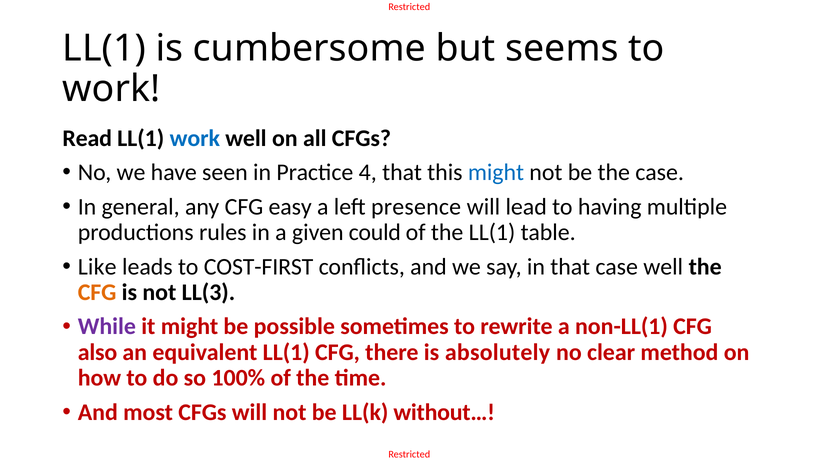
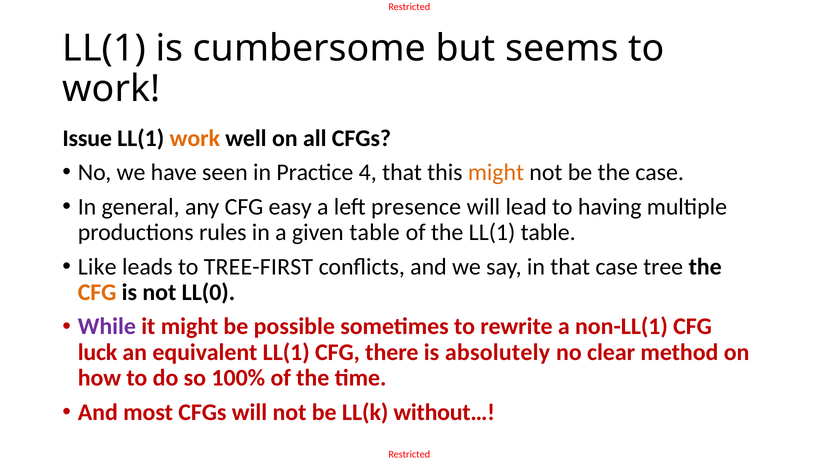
Read: Read -> Issue (87, 138)
work colour: blue -> orange (195, 138)
might colour: blue -> orange (496, 173)
given could: could -> table (375, 233)
COST-FIRST: COST-FIRST -> TREE-FIRST (258, 267)
case well: well -> tree (663, 267)
LL(3: LL(3 -> LL(0 (208, 293)
also: also -> luck (98, 353)
